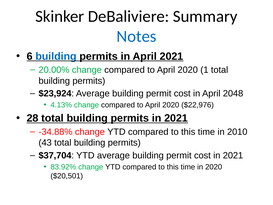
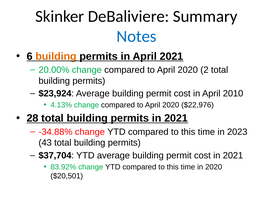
building colour: blue -> orange (56, 56)
1: 1 -> 2 (204, 70)
2048: 2048 -> 2010 (233, 93)
2010: 2010 -> 2023 (237, 132)
